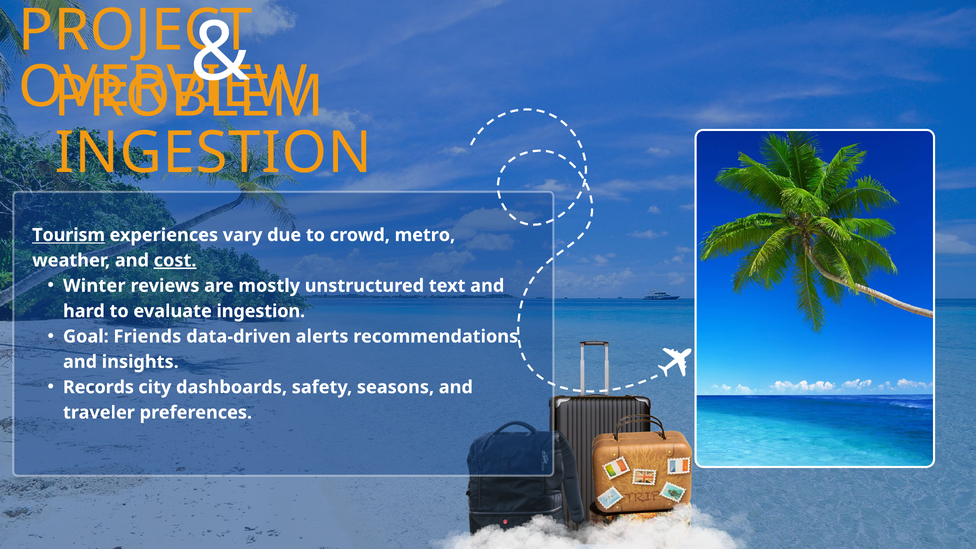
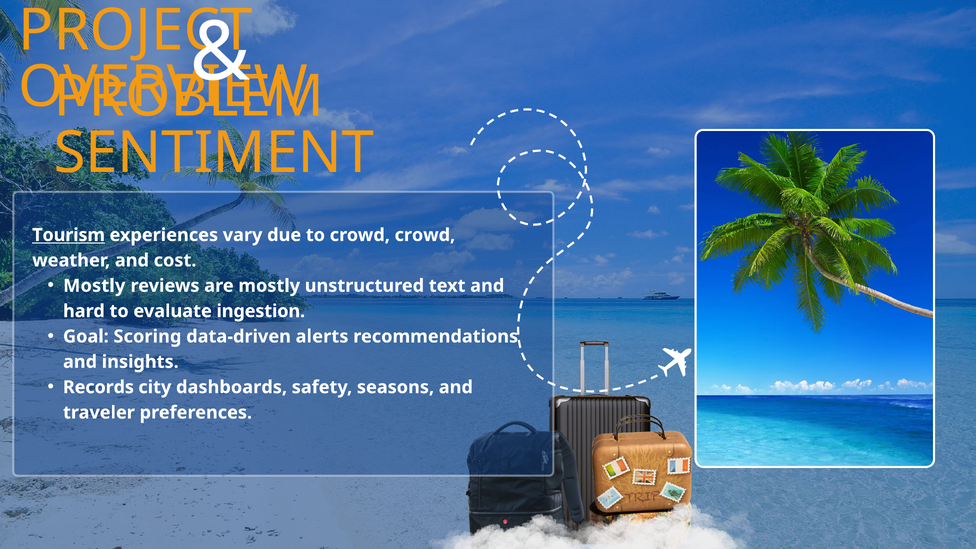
INGESTION: INGESTION -> SENTIMENT (214, 153)
crowd metro: metro -> crowd (425, 235)
cost underline: present -> none (175, 260)
Winter: Winter -> Mostly (94, 286)
Friends: Friends -> Scoring (147, 337)
